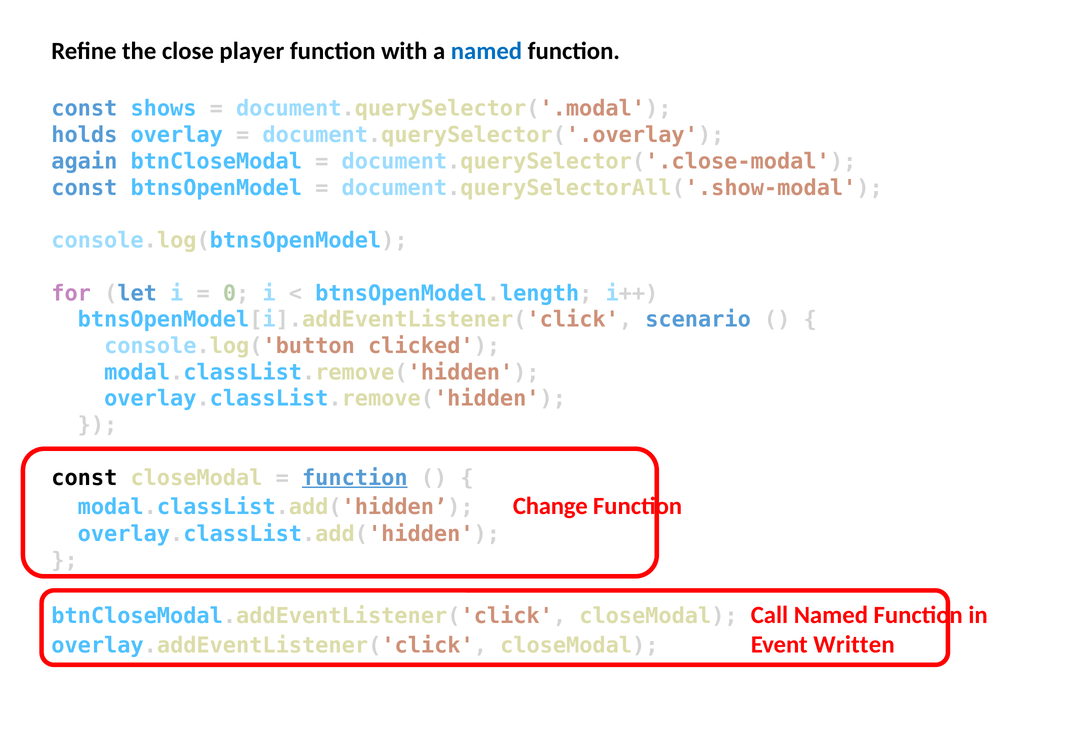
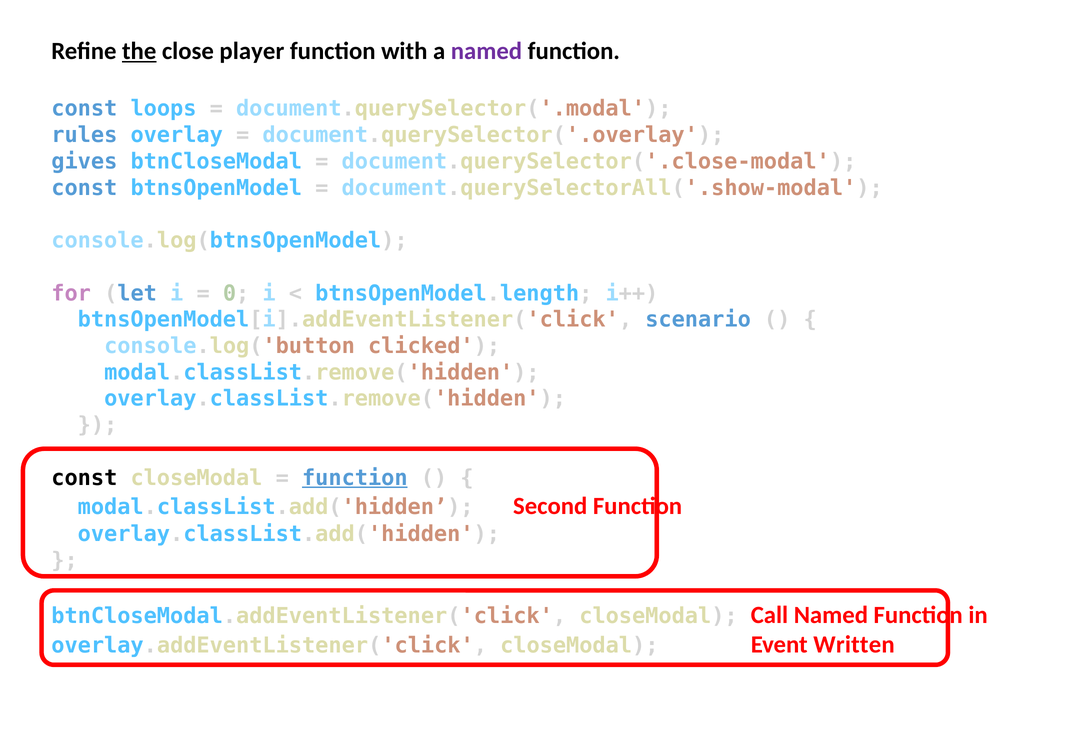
the underline: none -> present (139, 51)
named colour: blue -> purple (486, 51)
shows: shows -> loops (164, 109)
holds: holds -> rules (84, 135)
again: again -> gives (84, 161)
Change: Change -> Second (550, 506)
